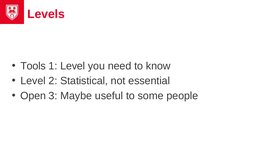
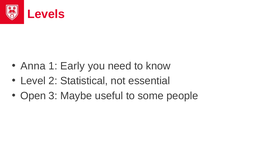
Tools: Tools -> Anna (33, 66)
1 Level: Level -> Early (73, 66)
